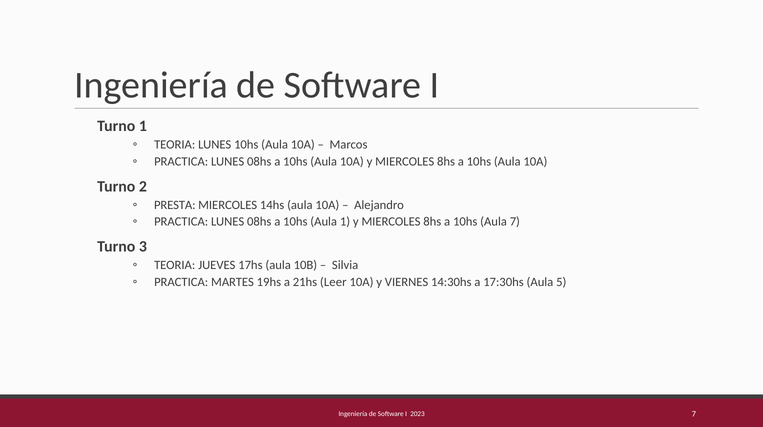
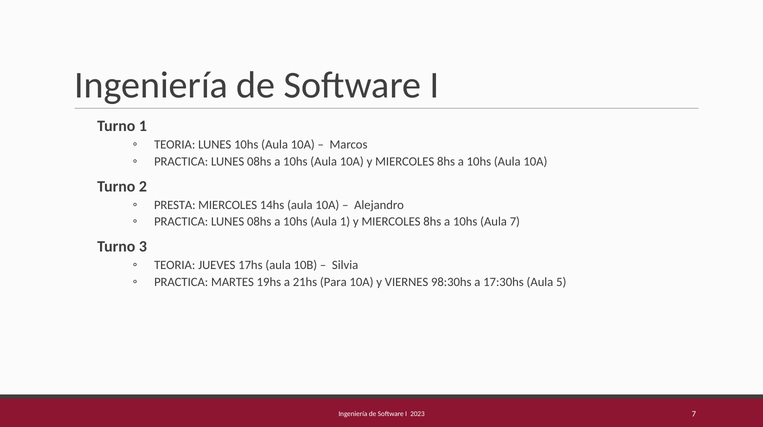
Leer: Leer -> Para (333, 282)
14:30hs: 14:30hs -> 98:30hs (451, 282)
